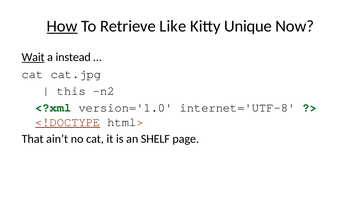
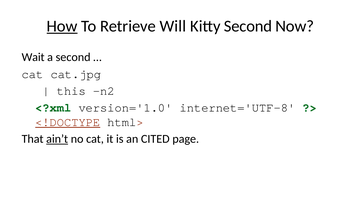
Like: Like -> Will (173, 26)
Kitty Unique: Unique -> Second (248, 26)
Wait underline: present -> none (33, 57)
a instead: instead -> second (73, 57)
ain’t underline: none -> present (57, 139)
SHELF: SHELF -> CITED (155, 139)
